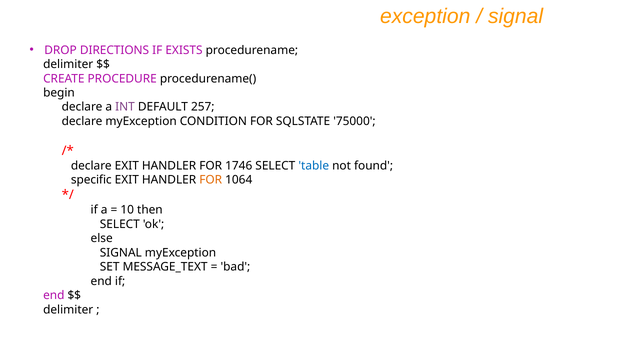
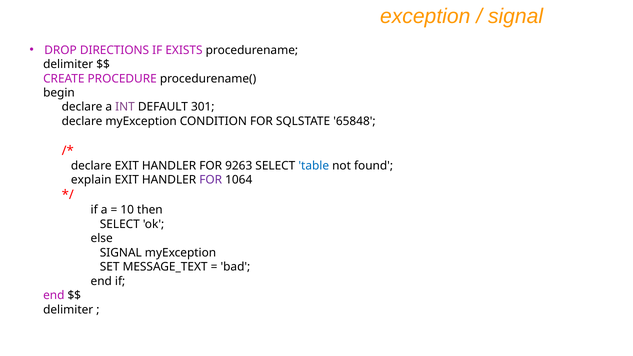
257: 257 -> 301 (203, 107)
75000: 75000 -> 65848 (354, 121)
1746: 1746 -> 9263 (239, 166)
specific: specific -> explain (91, 180)
FOR colour: orange -> purple (211, 180)
